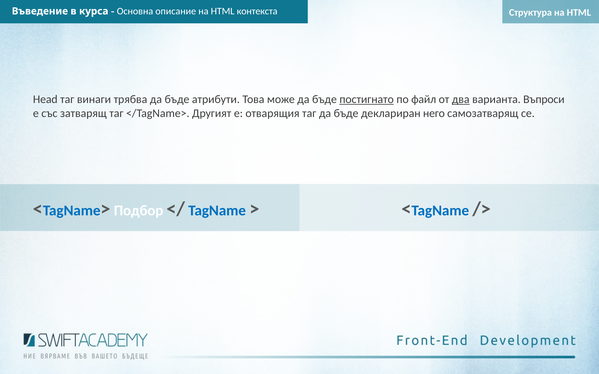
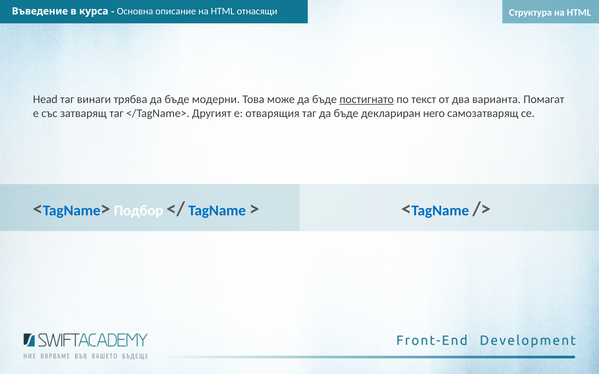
контекста: контекста -> отнасящи (257, 11)
атрибути: атрибути -> модерни (216, 99)
файл: файл -> текст (424, 99)
два underline: present -> none (461, 99)
Въпроси: Въпроси -> Помагат (544, 99)
